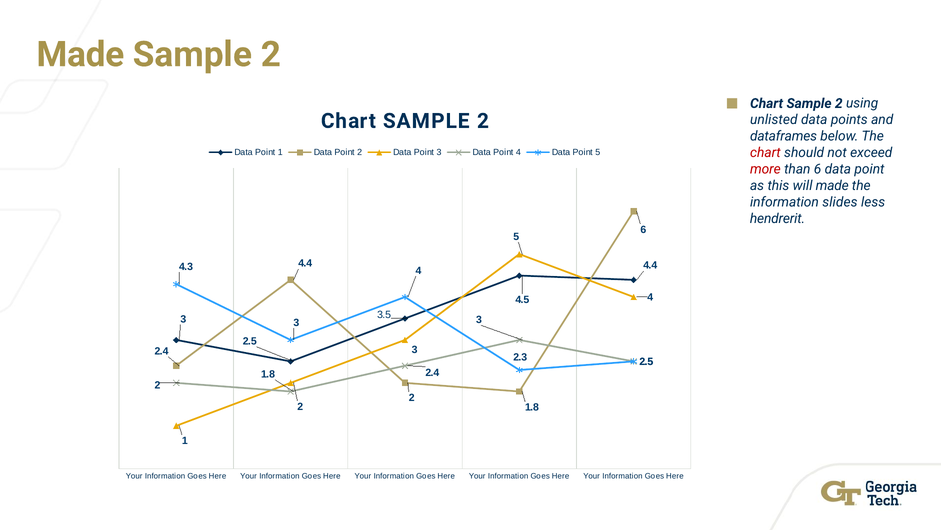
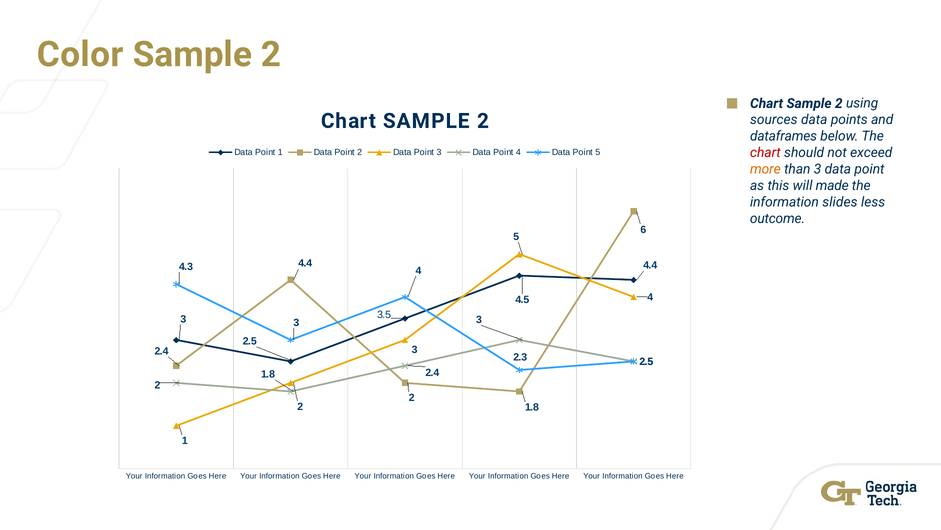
Made: Made -> Color (80, 54)
unlisted: unlisted -> sources (774, 120)
more colour: red -> orange (765, 169)
than 6: 6 -> 3 (818, 169)
hendrerit: hendrerit -> outcome (777, 219)
